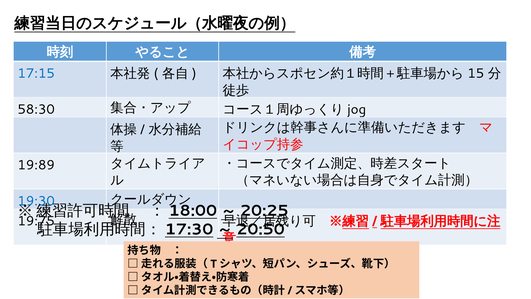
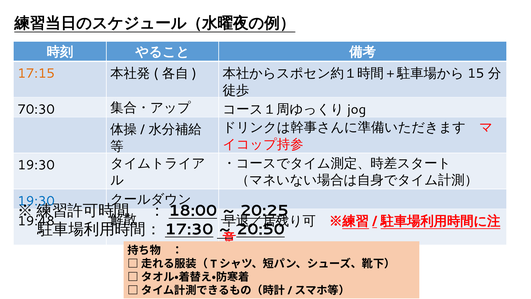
17:15 colour: blue -> orange (36, 73)
58:30: 58:30 -> 70:30 (36, 109)
19:89: 19:89 -> 19:30 (36, 165)
19:75: 19:75 -> 19:48 (36, 221)
